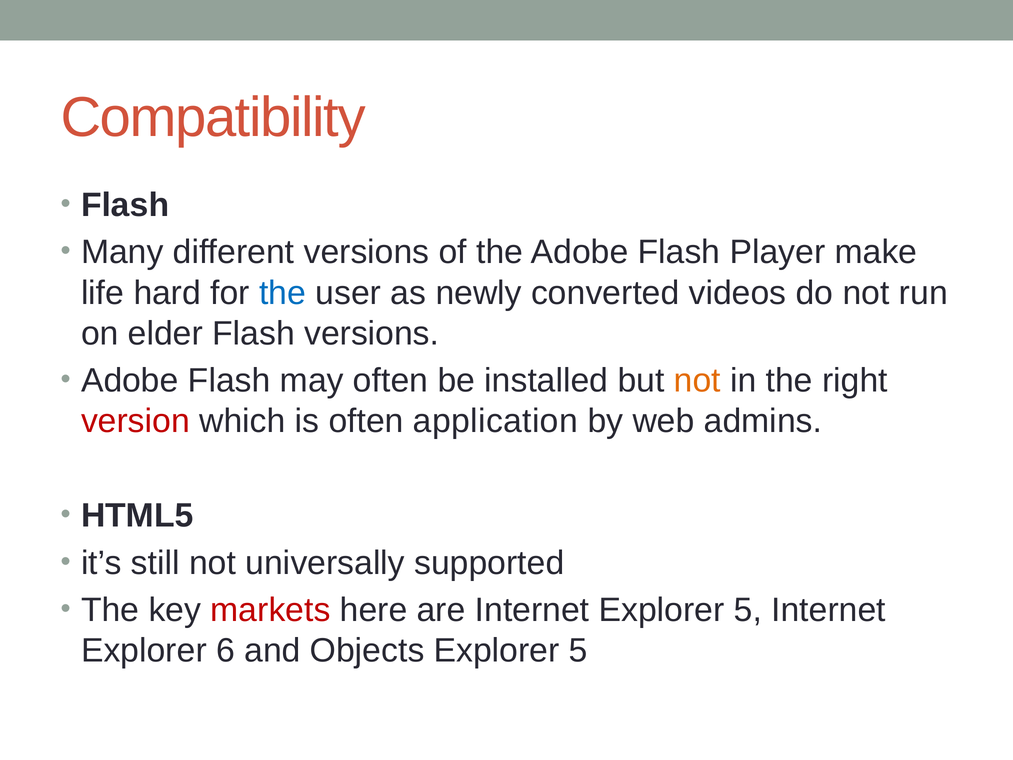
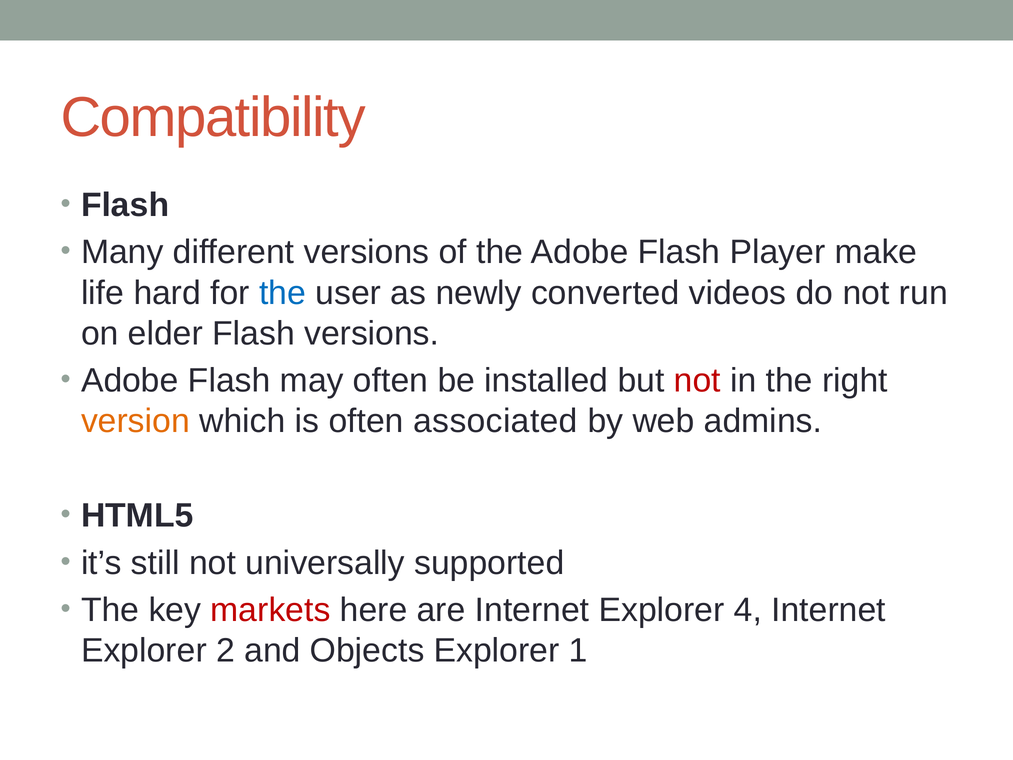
not colour: orange -> red (697, 381)
version colour: red -> orange (135, 421)
application: application -> associated (495, 421)
Internet Explorer 5: 5 -> 4 (748, 610)
6: 6 -> 2 (226, 651)
5: 5 -> 1 (578, 651)
